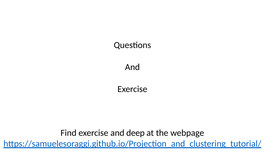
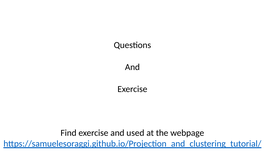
deep: deep -> used (135, 133)
